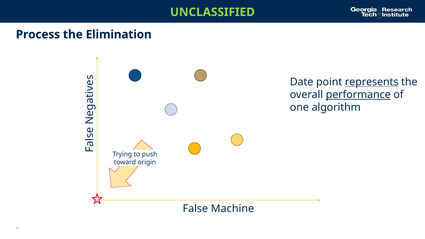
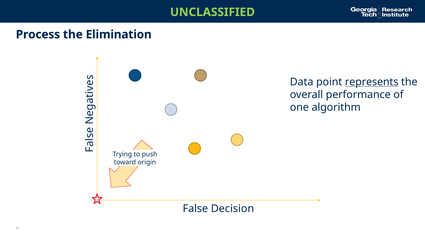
Date: Date -> Data (302, 82)
performance underline: present -> none (358, 95)
Machine: Machine -> Decision (233, 209)
